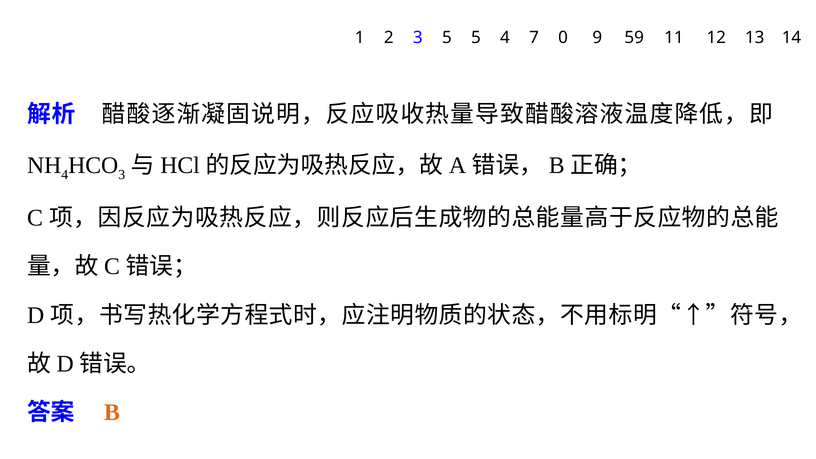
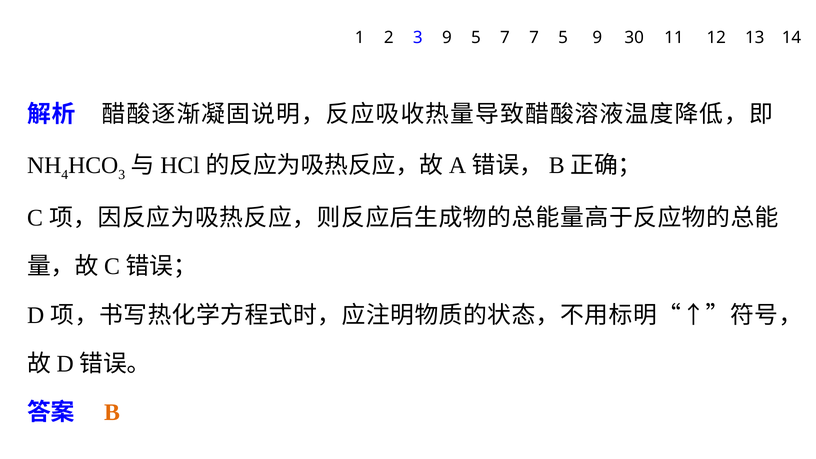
3 5: 5 -> 9 (447, 38)
5 4: 4 -> 7 (505, 38)
7 0: 0 -> 5 (563, 38)
59: 59 -> 30 (634, 38)
